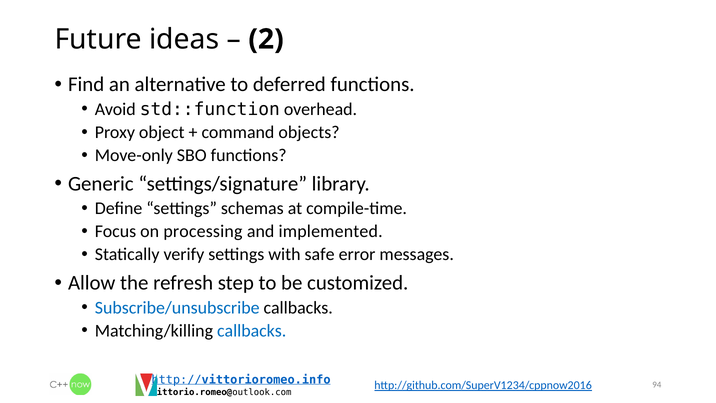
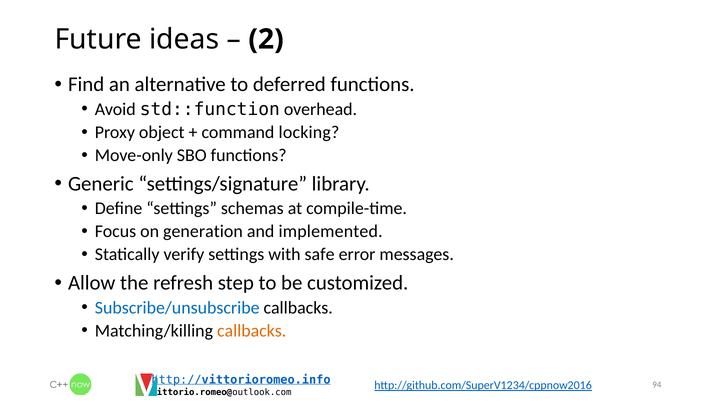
objects: objects -> locking (309, 132)
processing: processing -> generation (203, 231)
callbacks colour: blue -> orange (252, 330)
